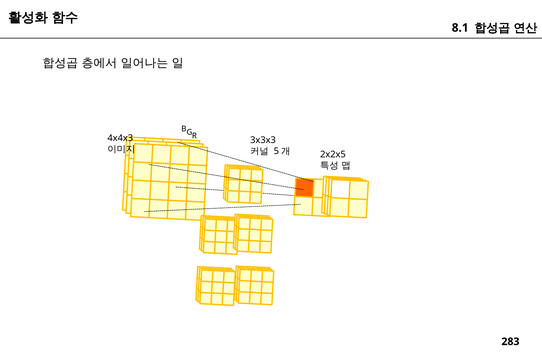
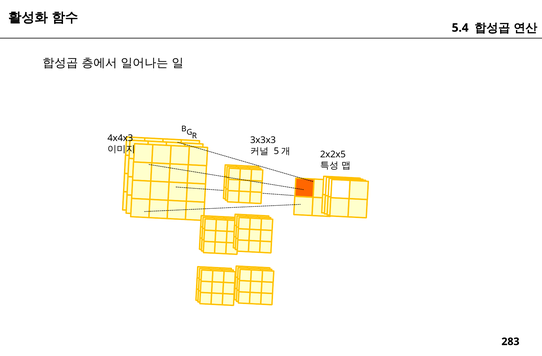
8.1: 8.1 -> 5.4 (460, 28)
